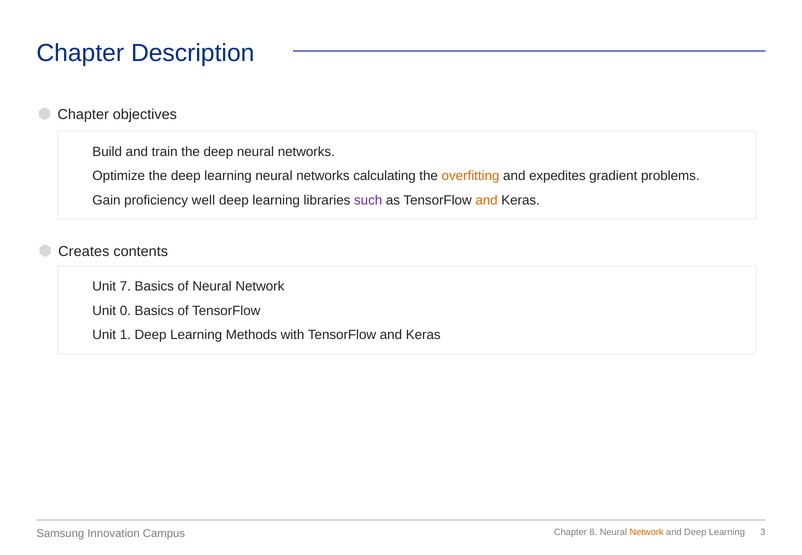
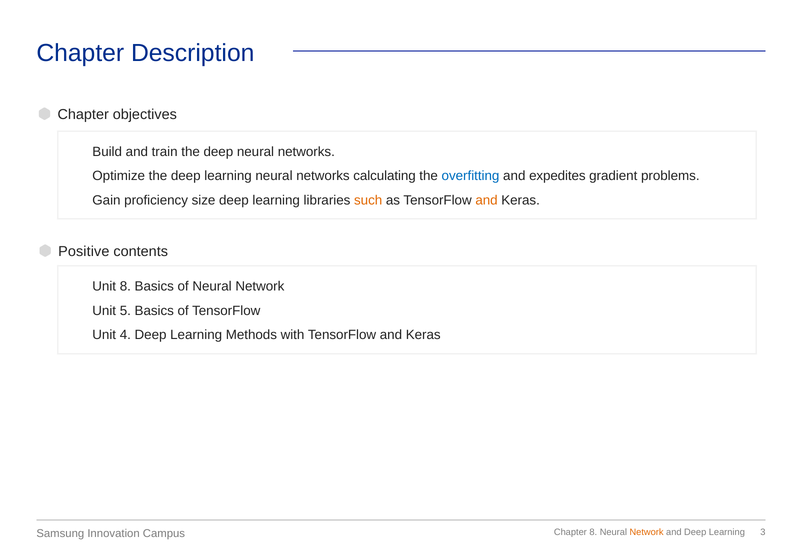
overfitting colour: orange -> blue (471, 176)
well: well -> size (204, 200)
such colour: purple -> orange (368, 200)
Creates: Creates -> Positive (84, 252)
Unit 7: 7 -> 8 (125, 287)
0: 0 -> 5 (125, 311)
1: 1 -> 4 (125, 335)
